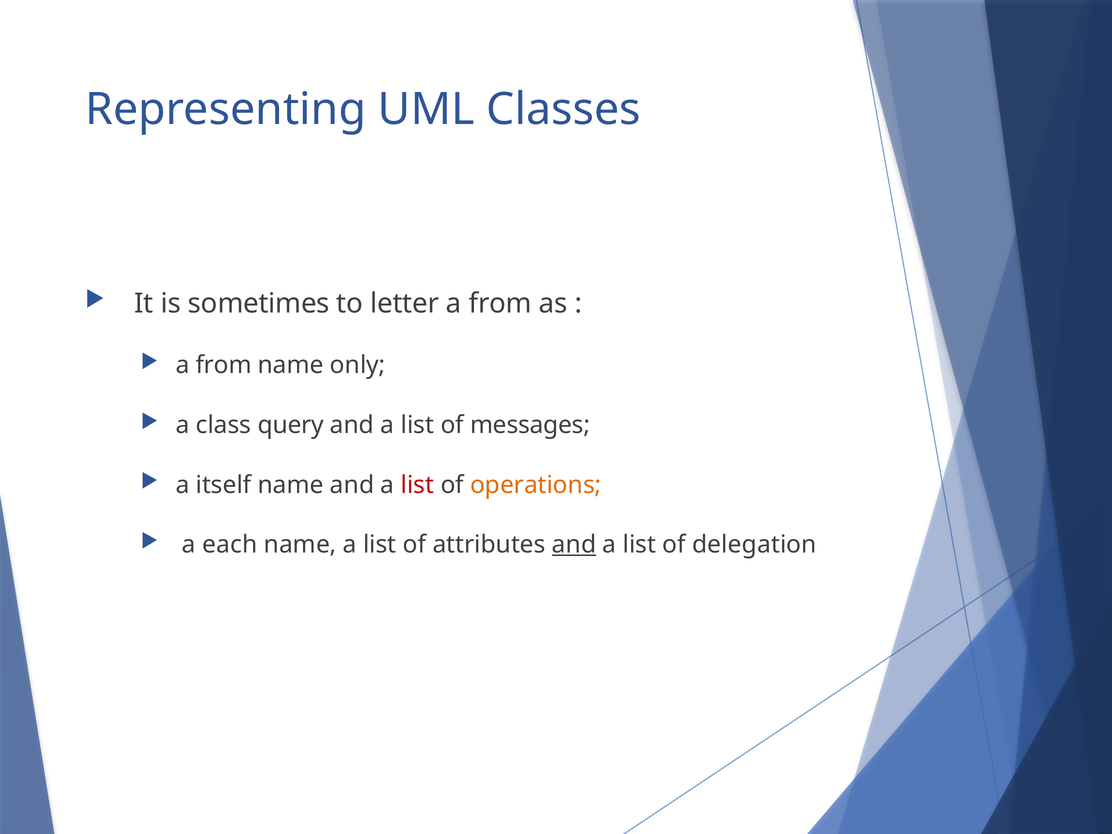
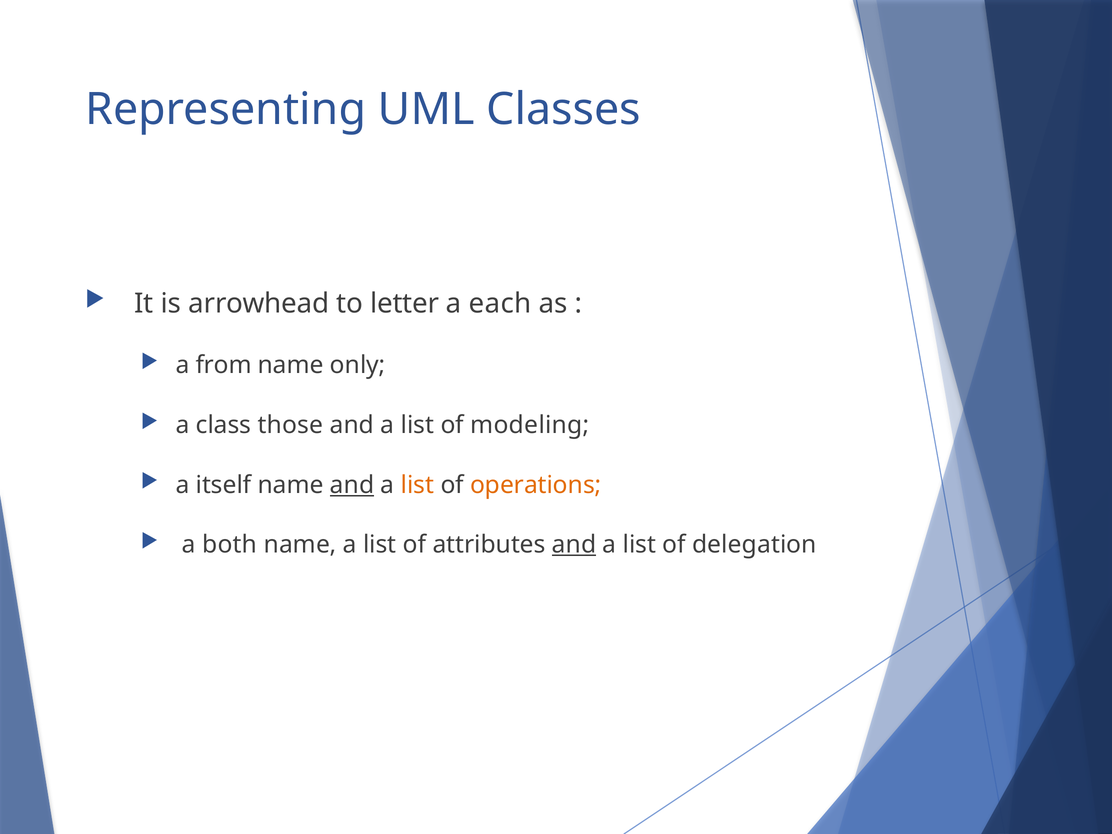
sometimes: sometimes -> arrowhead (259, 304)
from: from -> each (500, 304)
query: query -> those (290, 425)
messages: messages -> modeling (530, 425)
and underline: none -> present (352, 485)
list colour: red -> orange (417, 485)
each: each -> both (230, 545)
